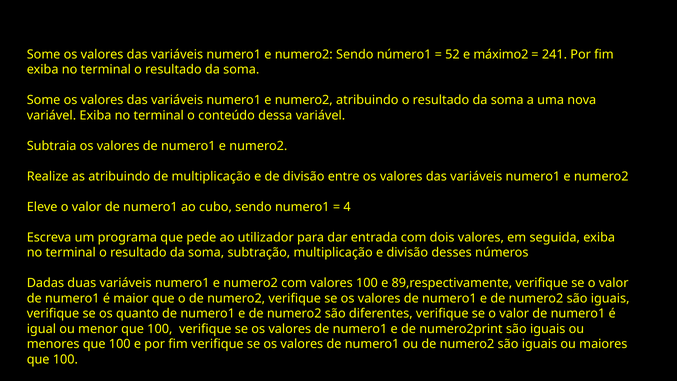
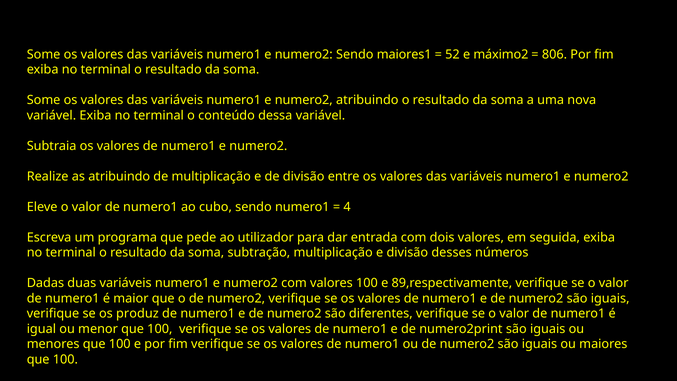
número1: número1 -> maiores1 (404, 55)
241: 241 -> 806 (555, 55)
quanto: quanto -> produz (137, 313)
